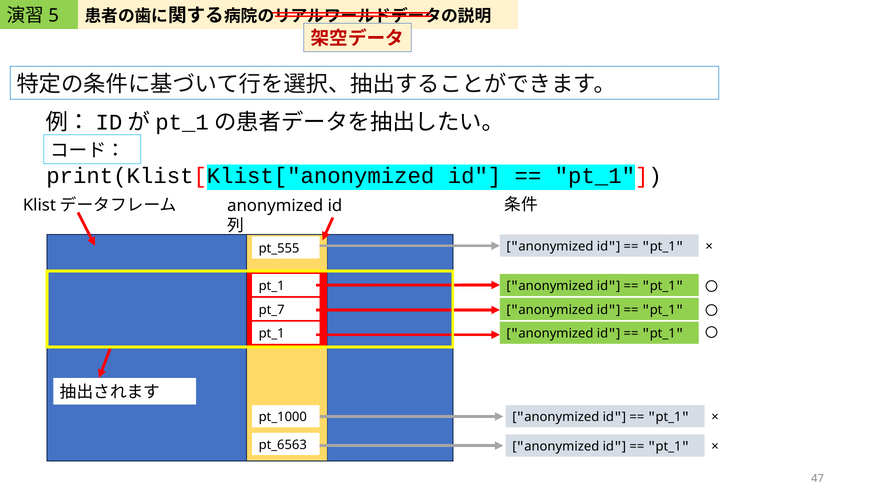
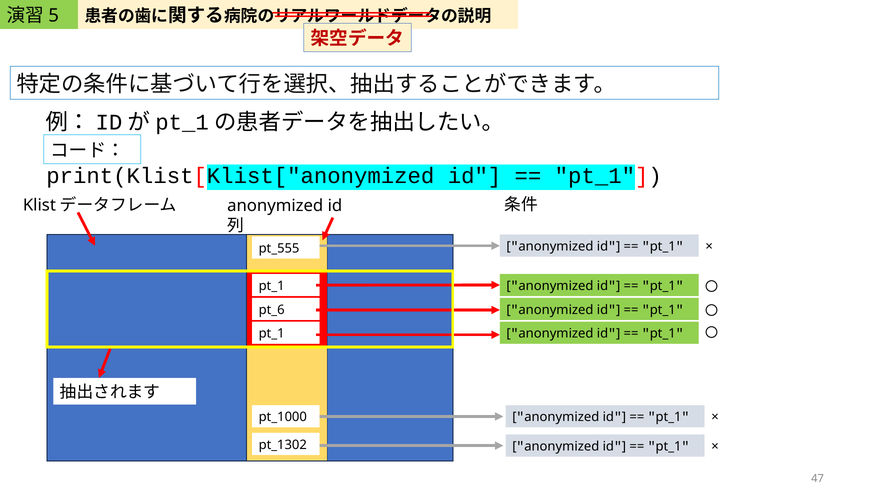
pt_7: pt_7 -> pt_6 (272, 310)
pt_6563: pt_6563 -> pt_1302 (283, 445)
